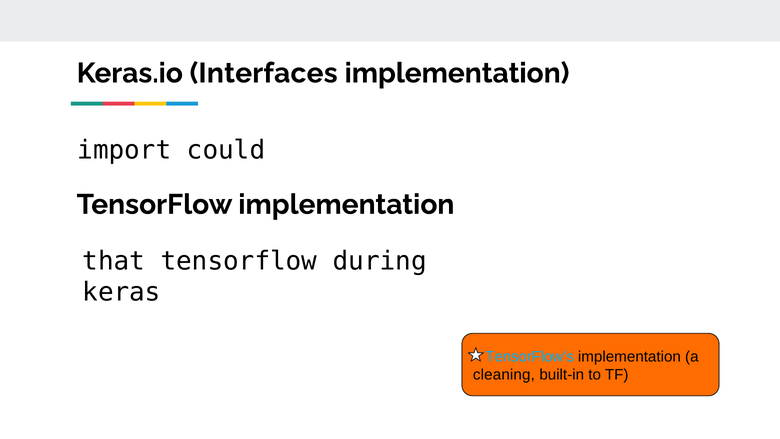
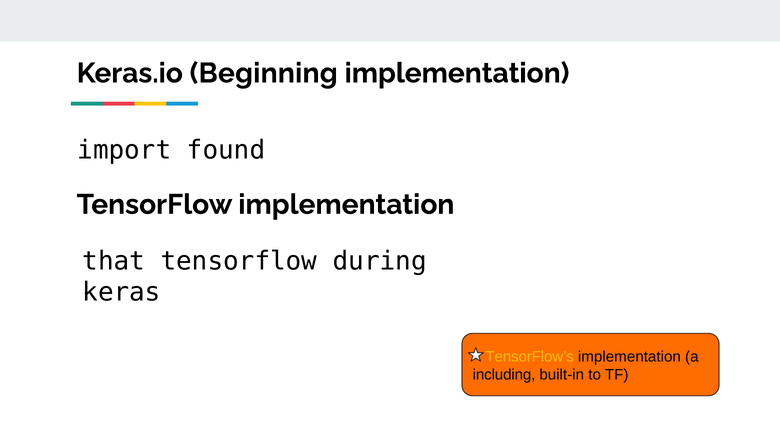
Interfaces: Interfaces -> Beginning (264, 73)
could: could -> found (226, 150)
TensorFlow’s colour: light blue -> yellow (530, 356)
cleaning: cleaning -> including (504, 375)
